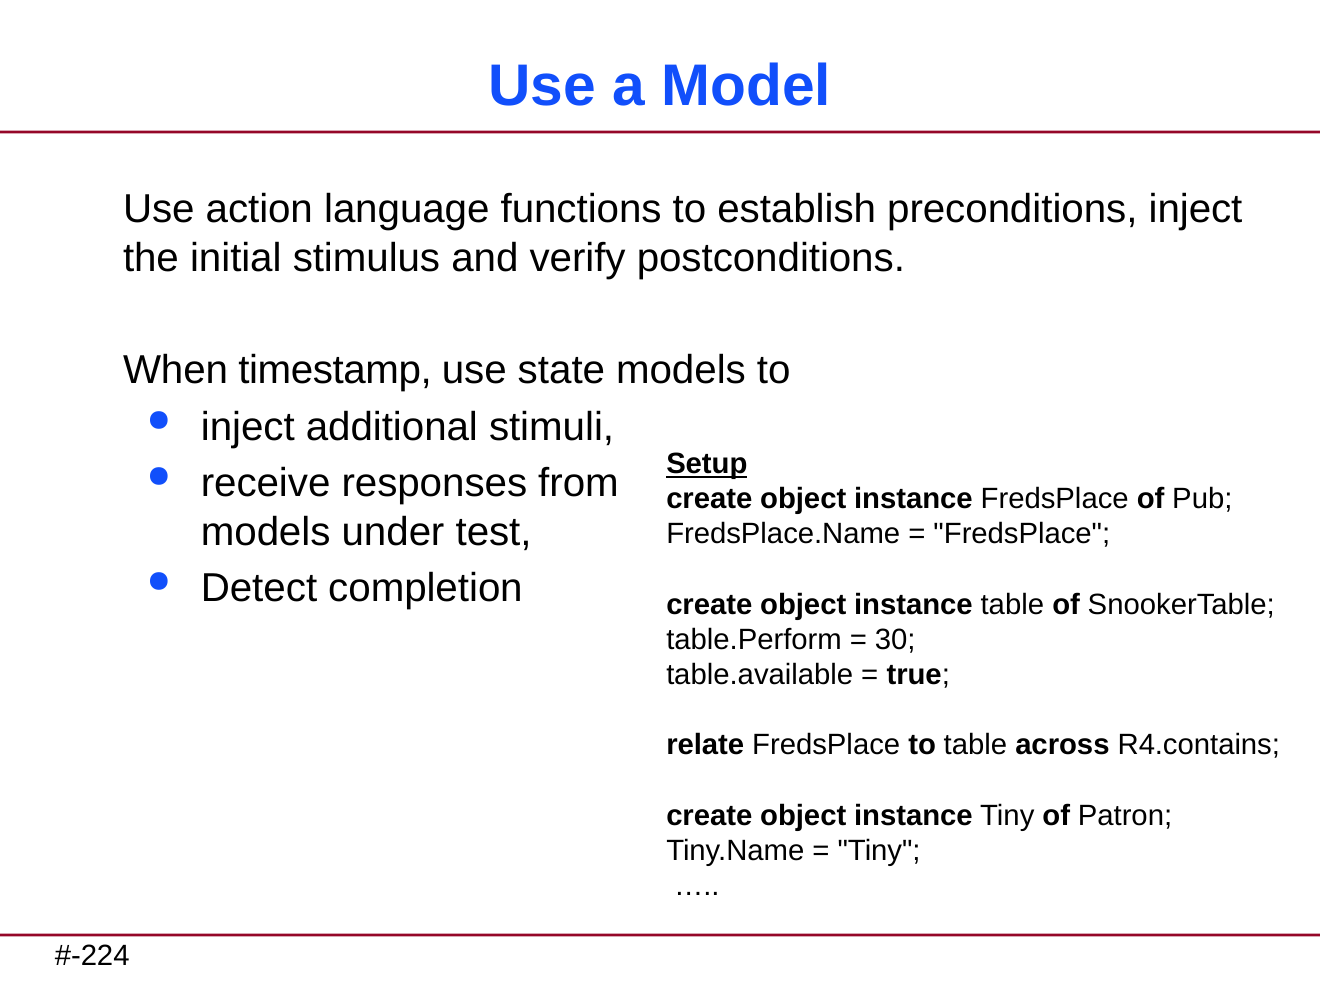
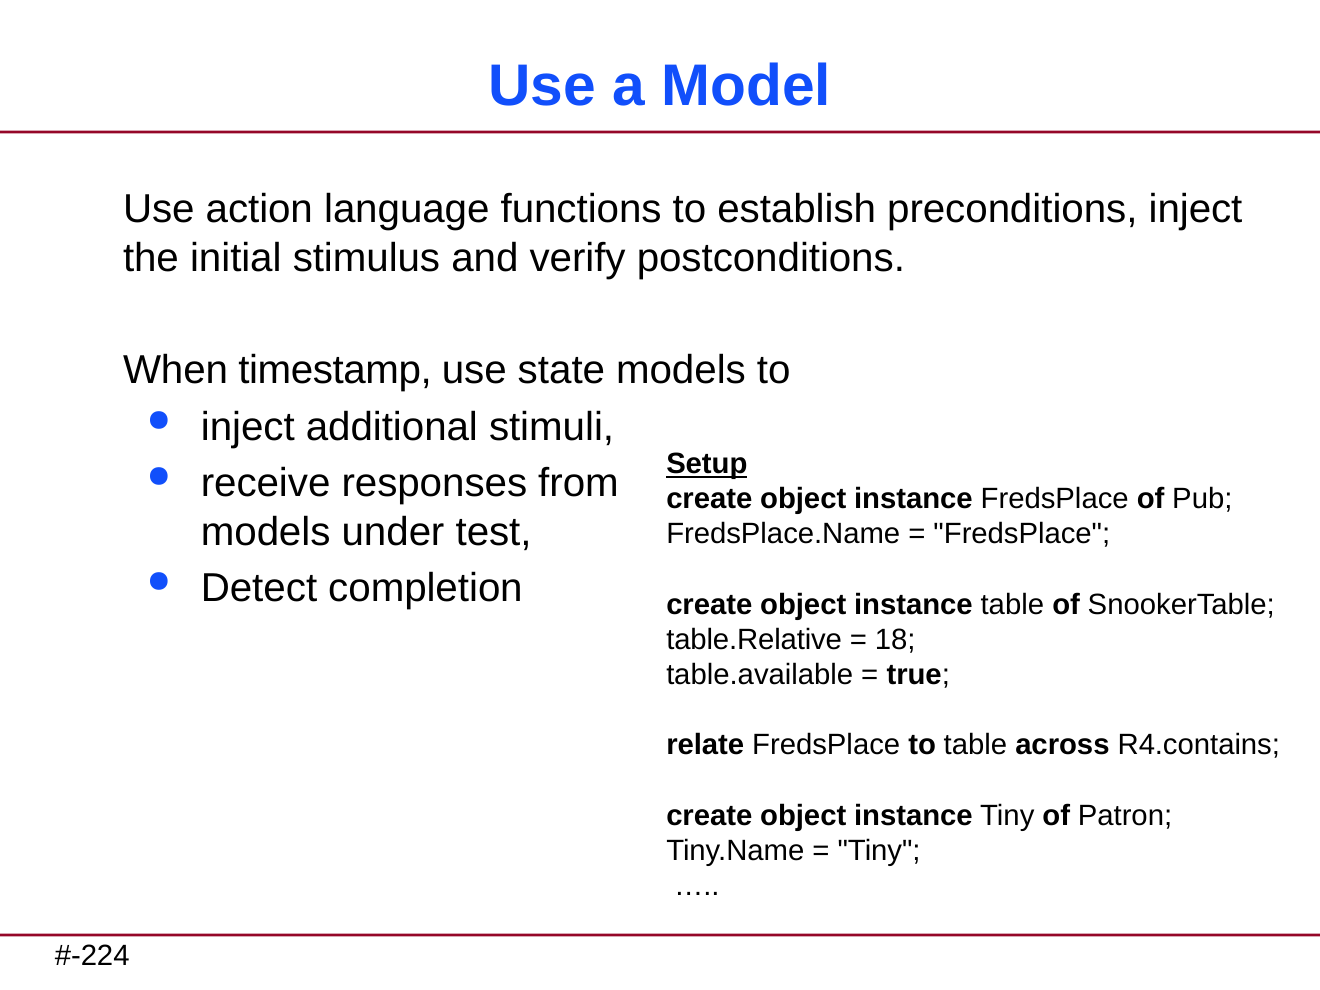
table.Perform: table.Perform -> table.Relative (754, 640)
30: 30 -> 18 (895, 640)
